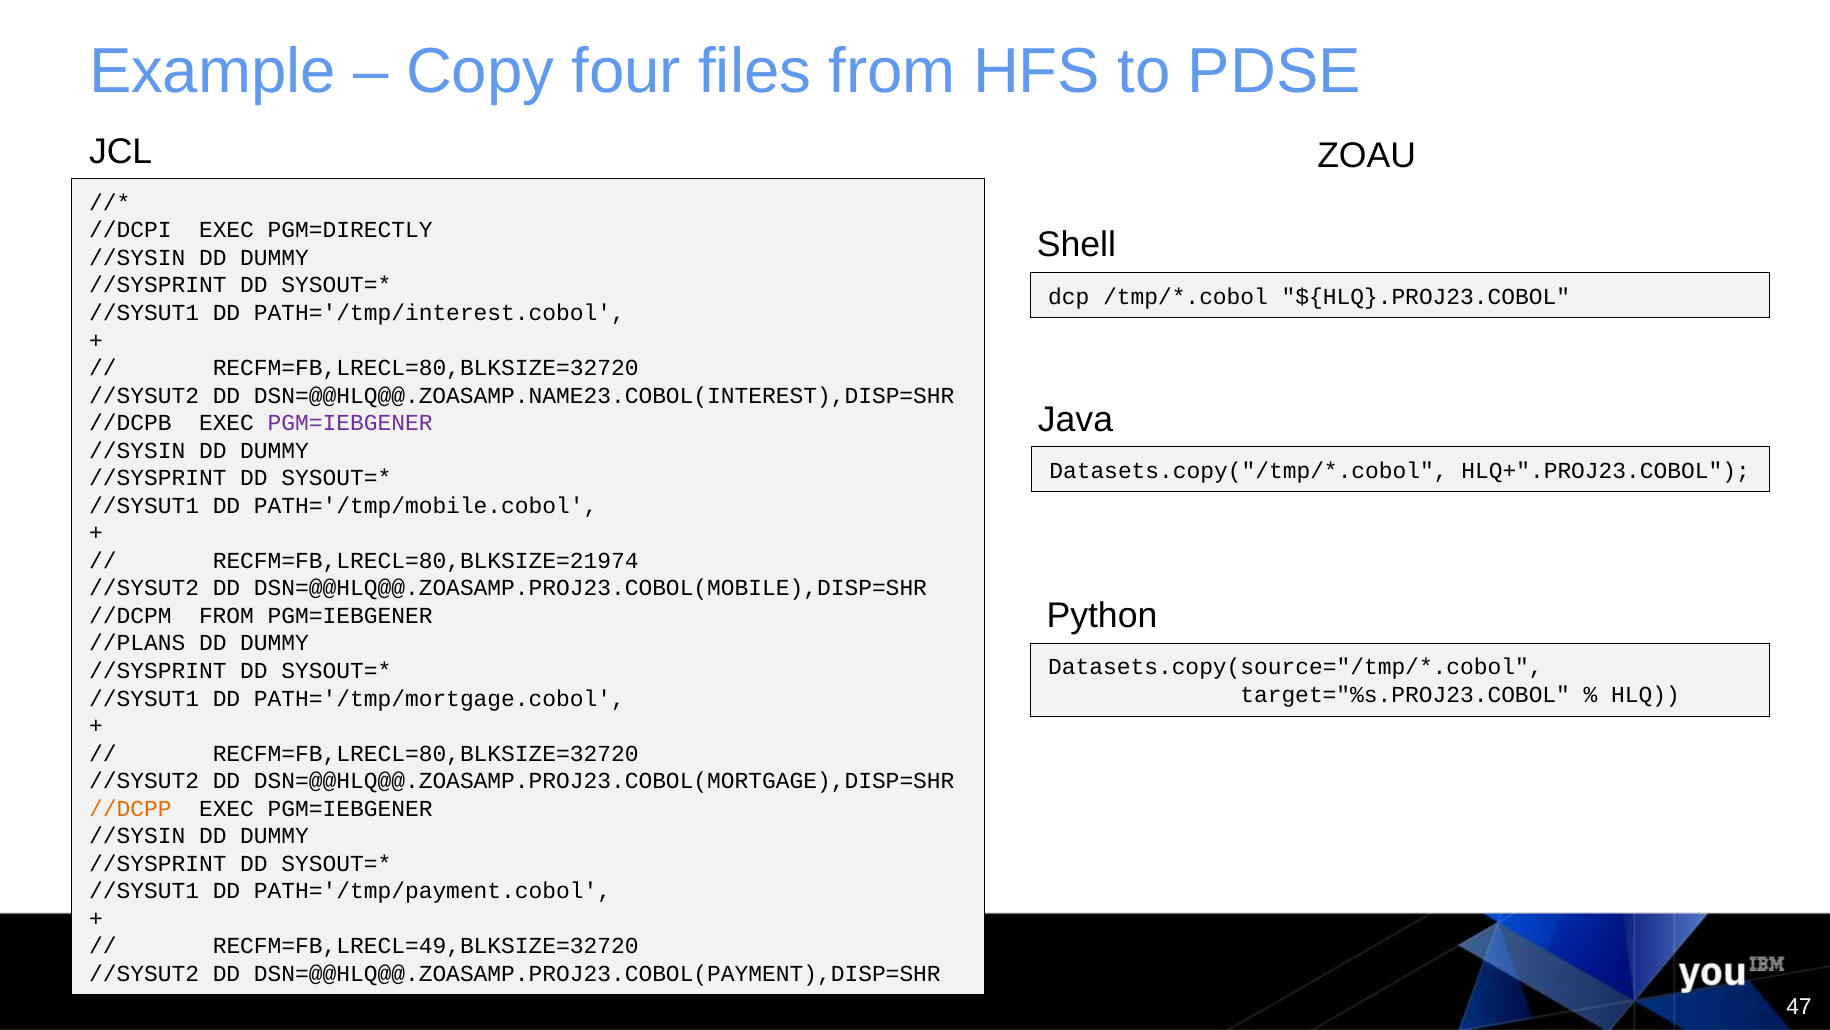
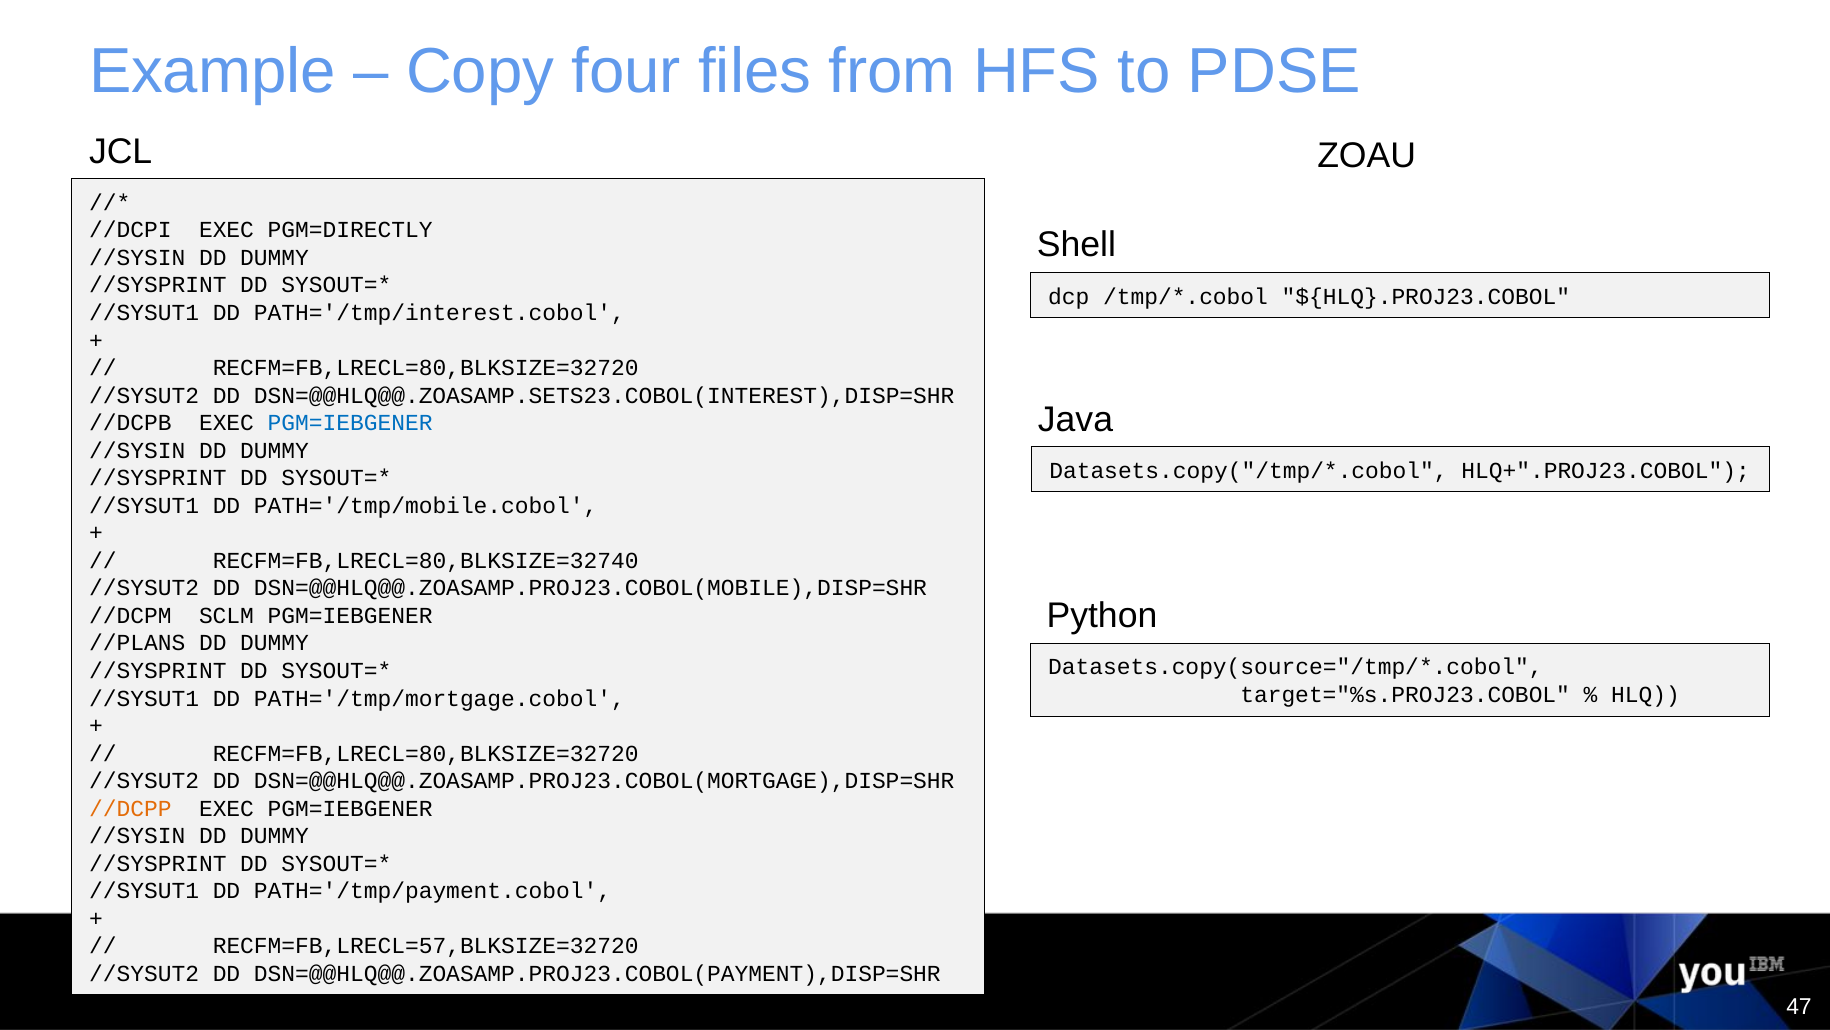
DSN=@@HLQ@@.ZOASAMP.NAME23.COBOL(INTEREST),DISP=SHR: DSN=@@HLQ@@.ZOASAMP.NAME23.COBOL(INTEREST),DISP=SHR -> DSN=@@HLQ@@.ZOASAMP.SETS23.COBOL(INTEREST),DISP=SHR (604, 395)
PGM=IEBGENER colour: purple -> blue (350, 423)
RECFM=FB,LRECL=80,BLKSIZE=21974: RECFM=FB,LRECL=80,BLKSIZE=21974 -> RECFM=FB,LRECL=80,BLKSIZE=32740 (426, 560)
//DCPM FROM: FROM -> SCLM (226, 616)
RECFM=FB,LRECL=49,BLKSIZE=32720: RECFM=FB,LRECL=49,BLKSIZE=32720 -> RECFM=FB,LRECL=57,BLKSIZE=32720 (426, 946)
